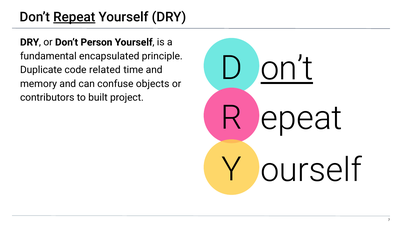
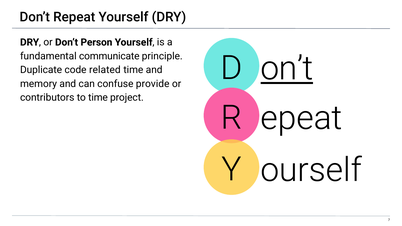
Repeat underline: present -> none (74, 17)
encapsulated: encapsulated -> communicate (109, 56)
objects: objects -> provide (153, 84)
to built: built -> time (98, 98)
